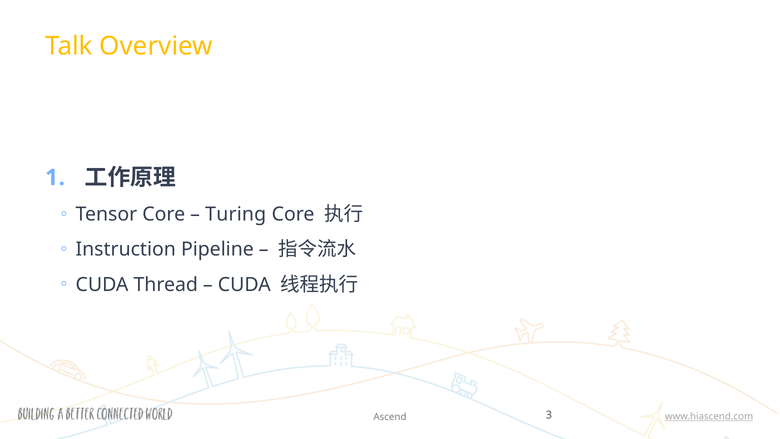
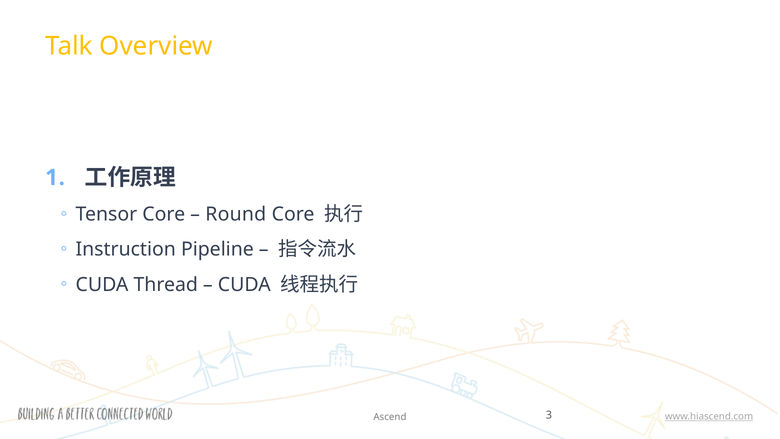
Turing: Turing -> Round (236, 214)
